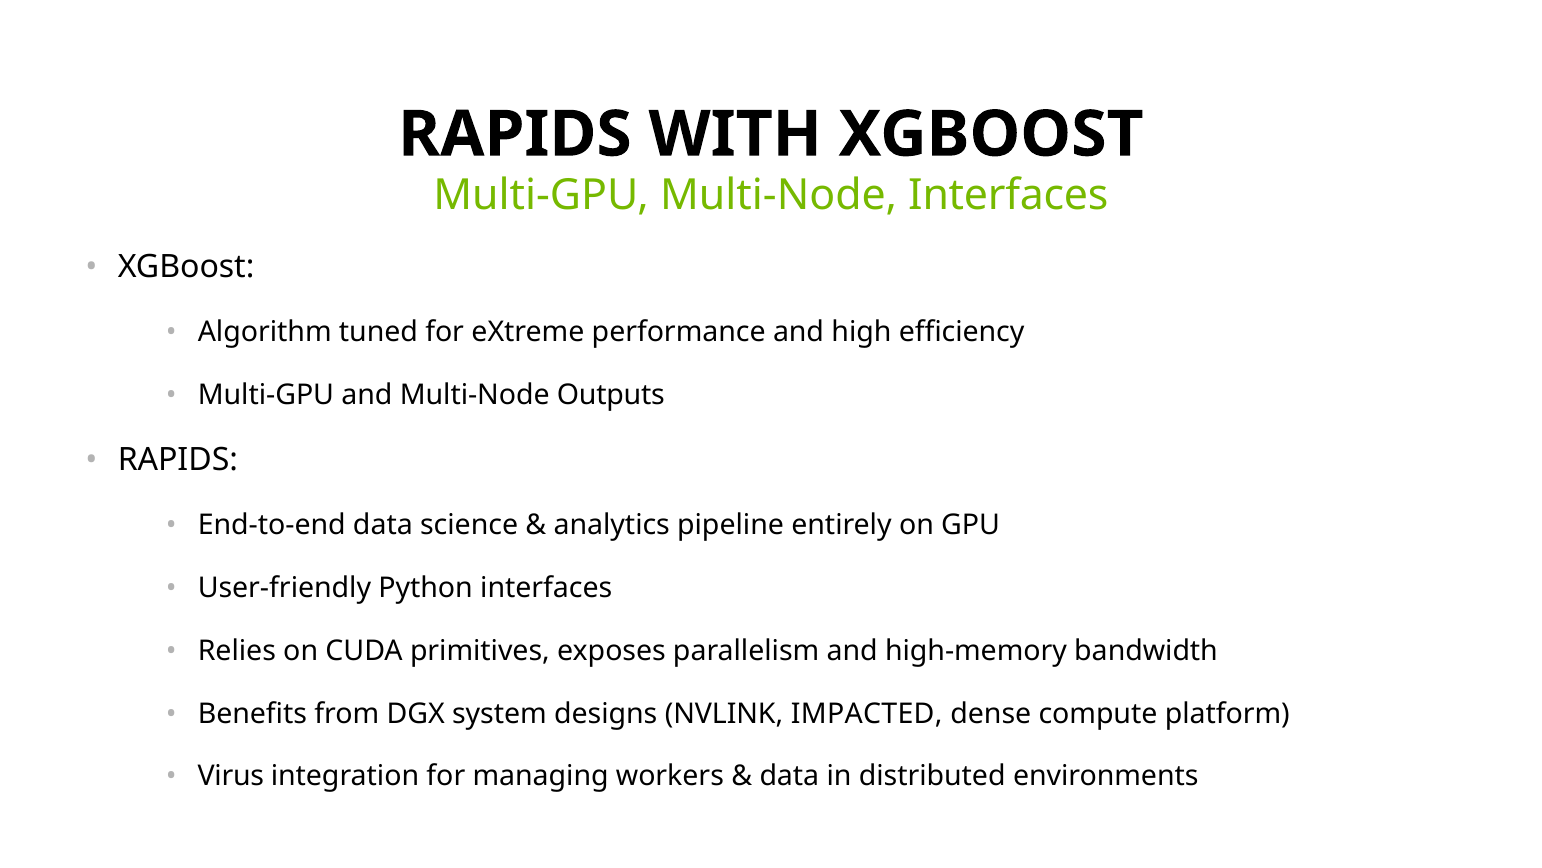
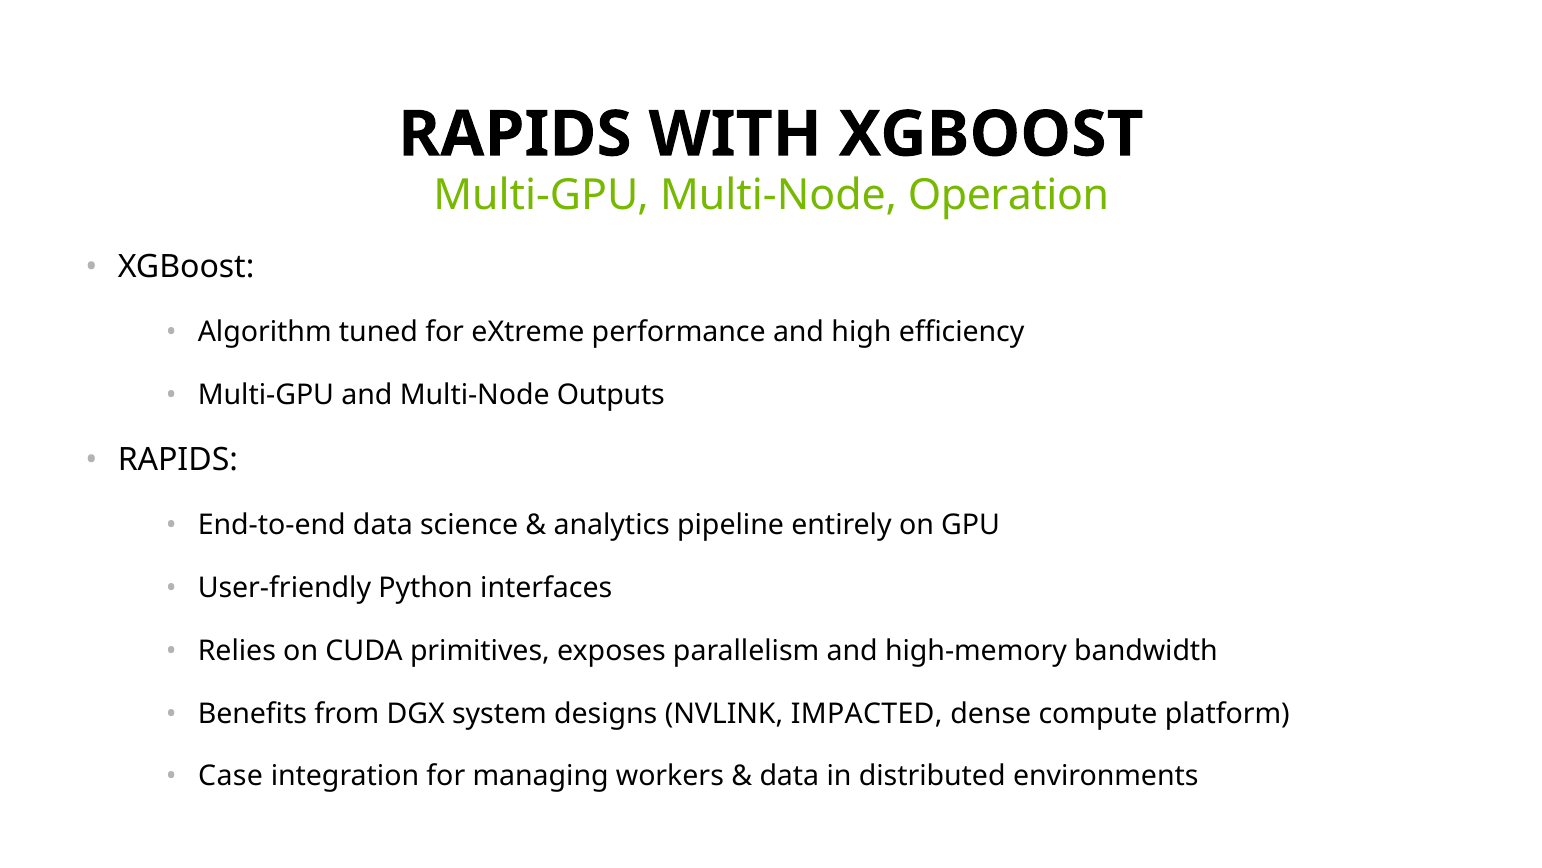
Multi-Node Interfaces: Interfaces -> Operation (1008, 196)
Virus: Virus -> Case (231, 776)
